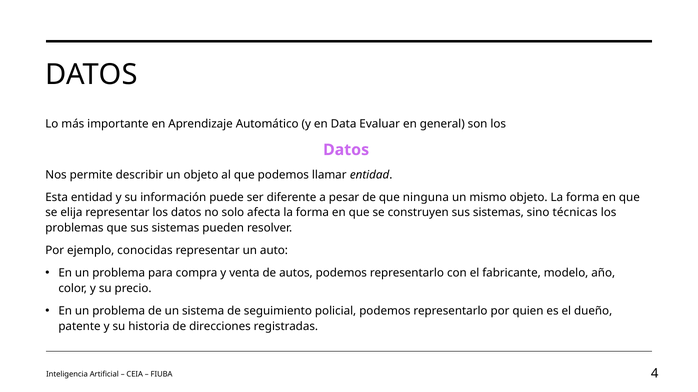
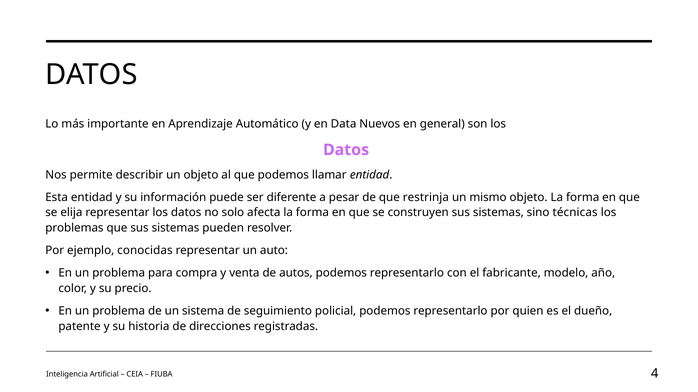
Evaluar: Evaluar -> Nuevos (380, 124)
ninguna: ninguna -> restrinja (426, 198)
